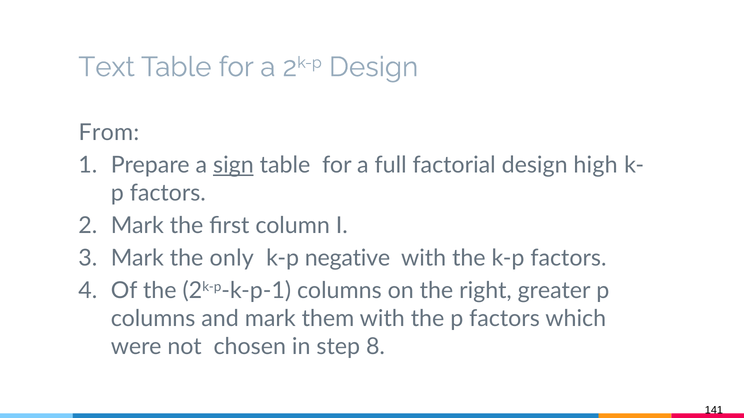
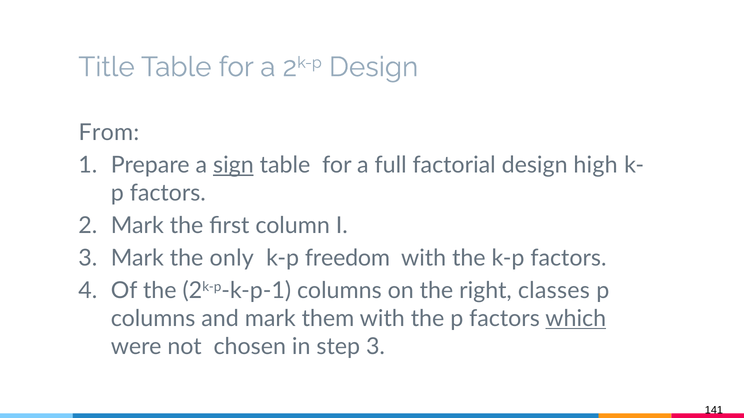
Text: Text -> Title (107, 67)
negative: negative -> freedom (347, 258)
greater: greater -> classes (554, 291)
which underline: none -> present (576, 319)
step 8: 8 -> 3 (375, 347)
